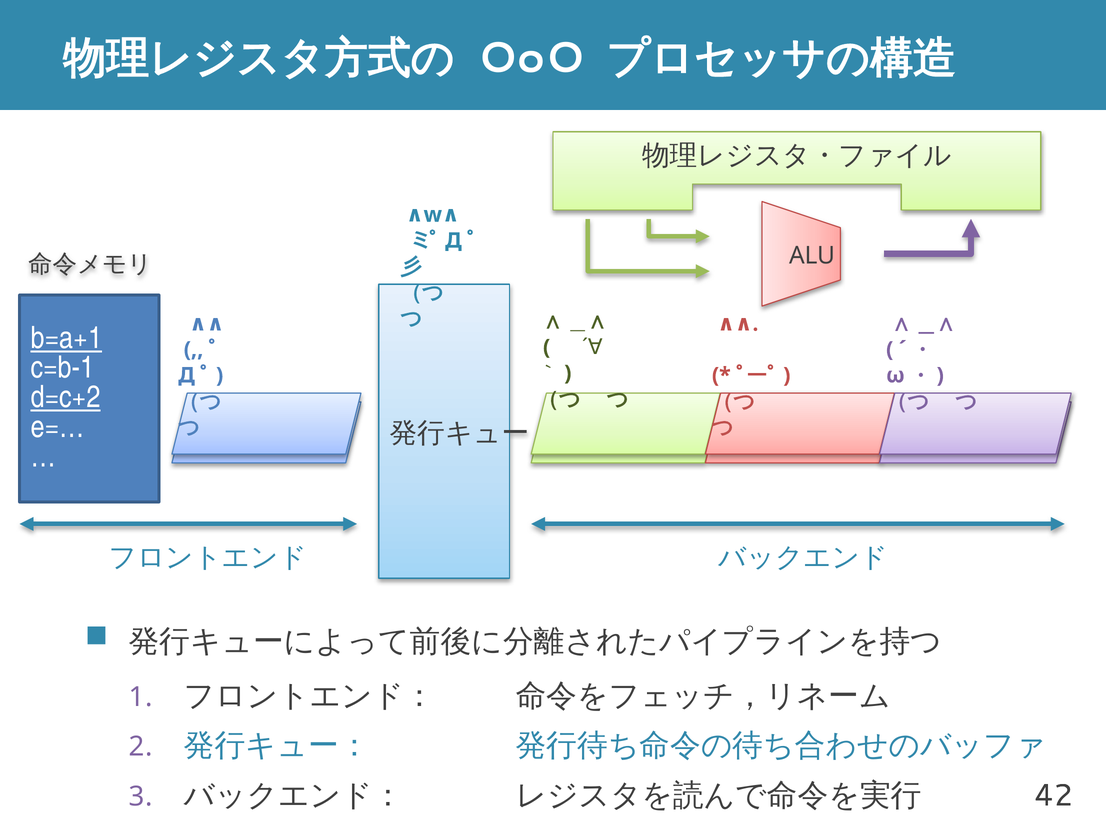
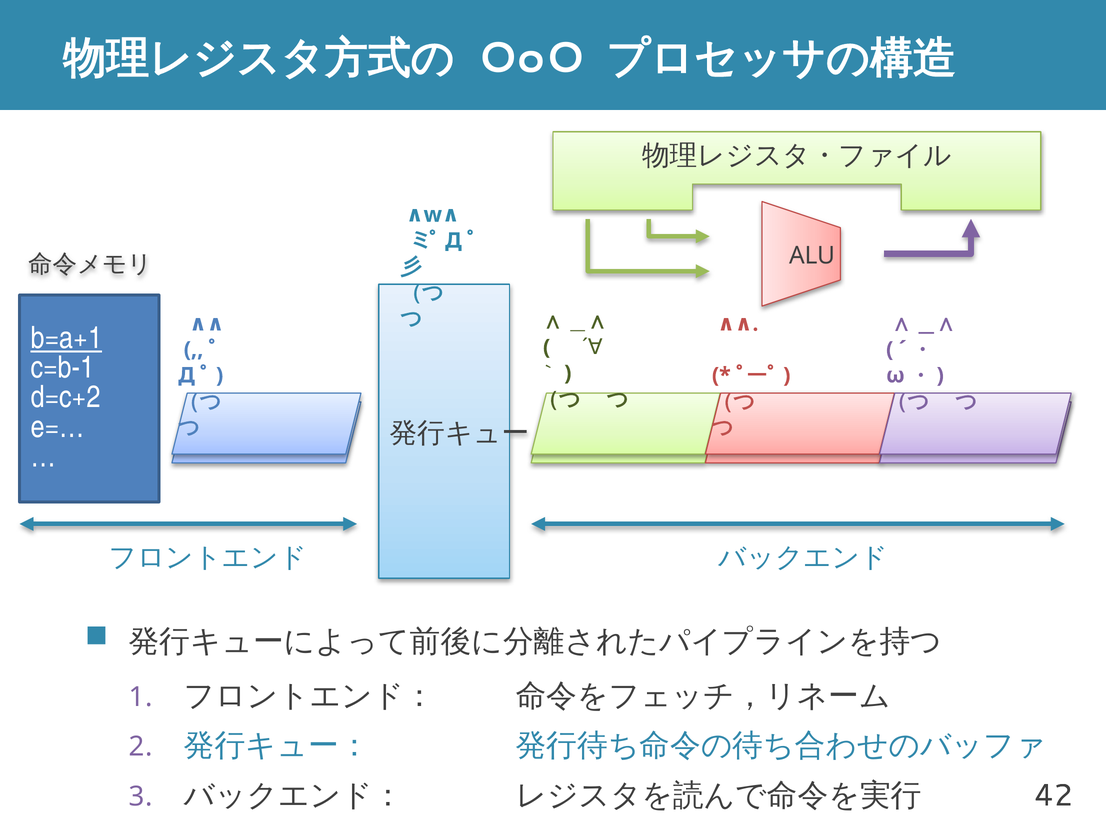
d=c+2 underline: present -> none (66, 397)
